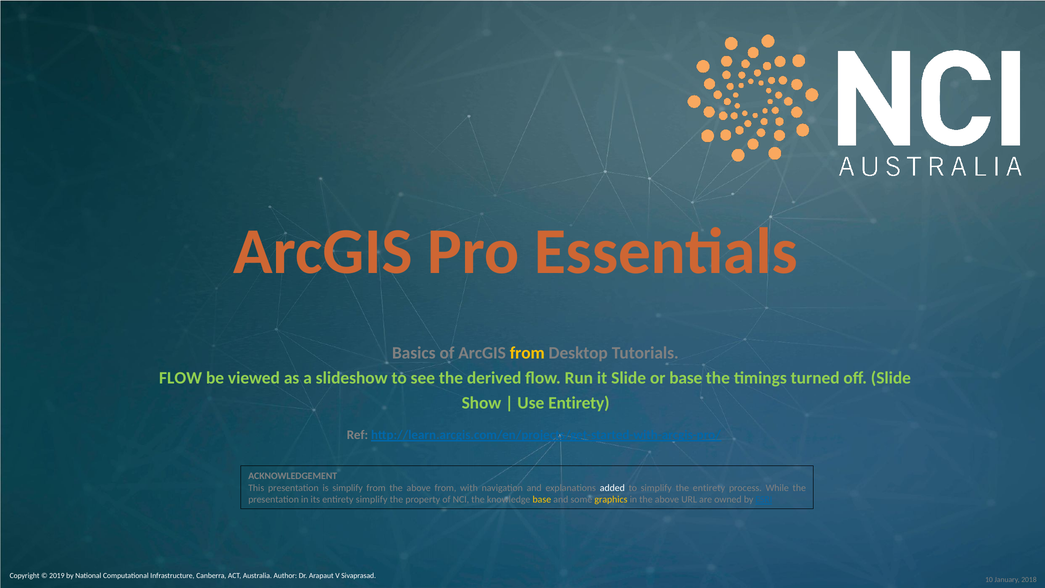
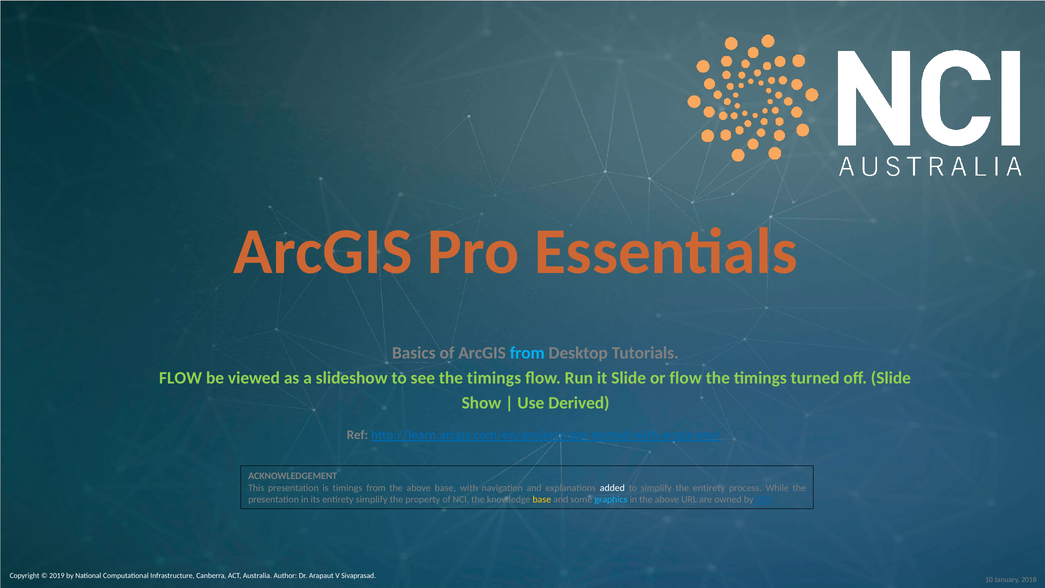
from colour: yellow -> light blue (527, 353)
see the derived: derived -> timings (494, 378)
or base: base -> flow (686, 378)
Use Entirety: Entirety -> Derived (579, 403)
is simplify: simplify -> timings (347, 488)
above from: from -> base (445, 488)
graphics colour: yellow -> light blue (611, 500)
